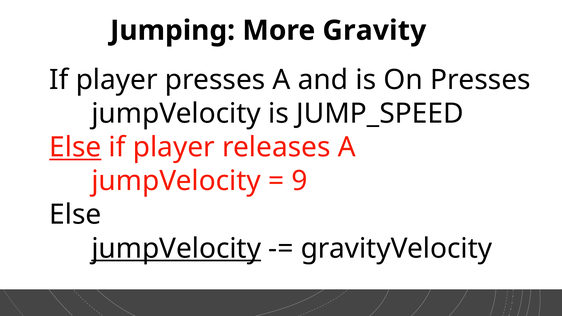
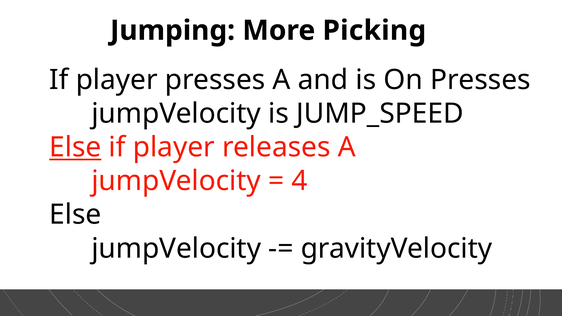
Gravity: Gravity -> Picking (374, 31)
9: 9 -> 4 (300, 181)
jumpVelocity underline: present -> none (176, 249)
